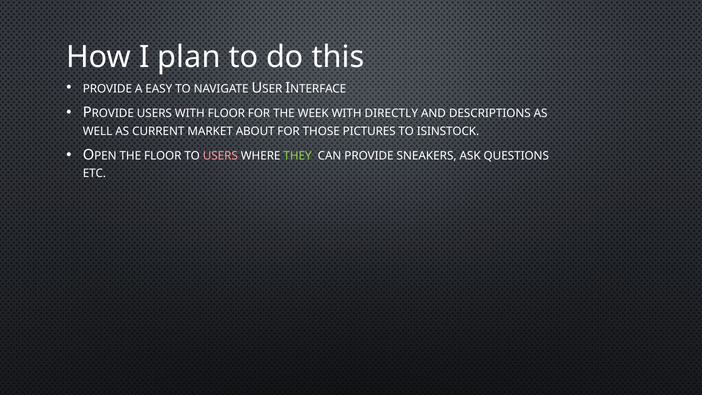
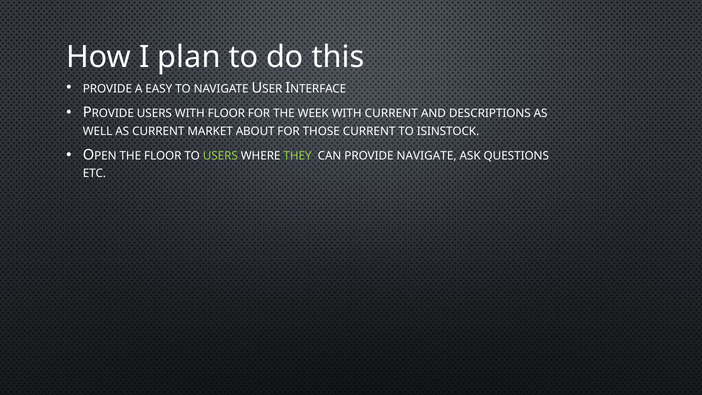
WITH DIRECTLY: DIRECTLY -> CURRENT (391, 114)
THOSE PICTURES: PICTURES -> CURRENT (369, 131)
USERS colour: pink -> light green (220, 156)
PROVIDE SNEAKERS: SNEAKERS -> NAVIGATE (427, 156)
